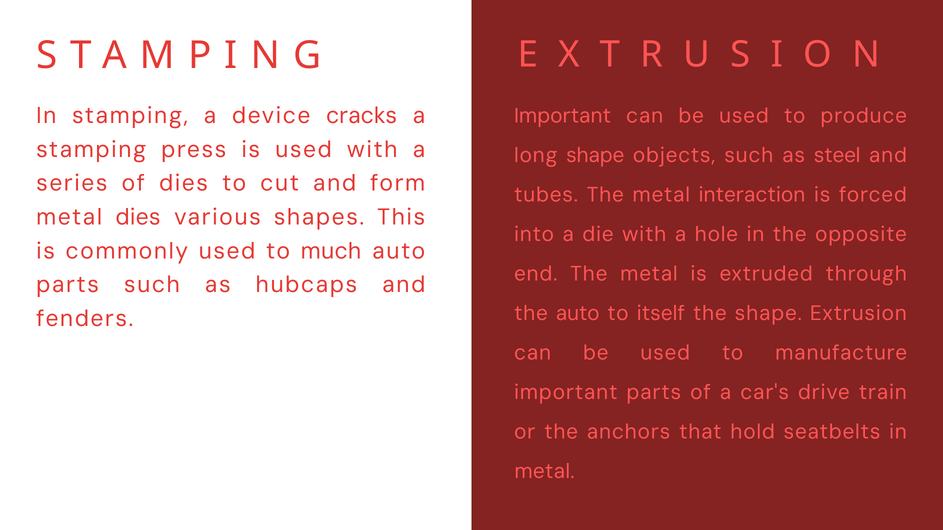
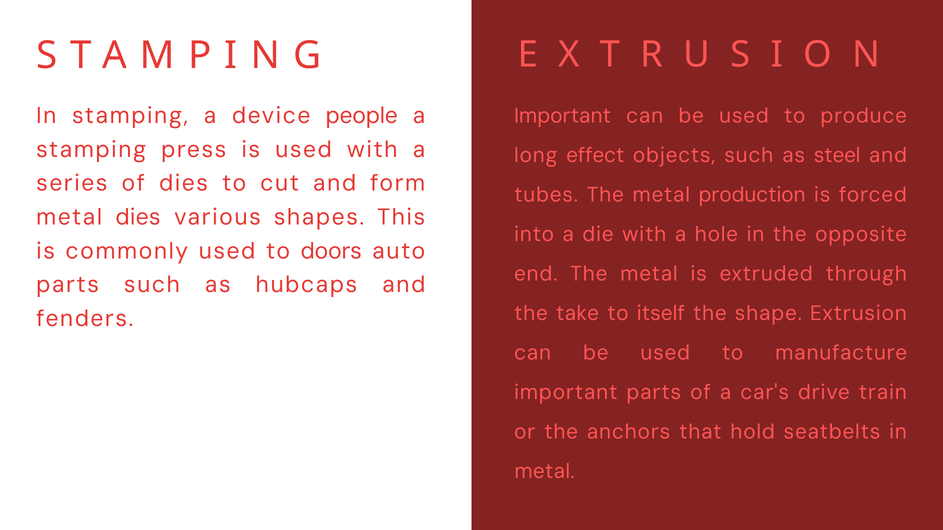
cracks: cracks -> people (362, 116)
long shape: shape -> effect (595, 156)
interaction: interaction -> production (752, 195)
much: much -> doors (331, 251)
the auto: auto -> take (577, 314)
